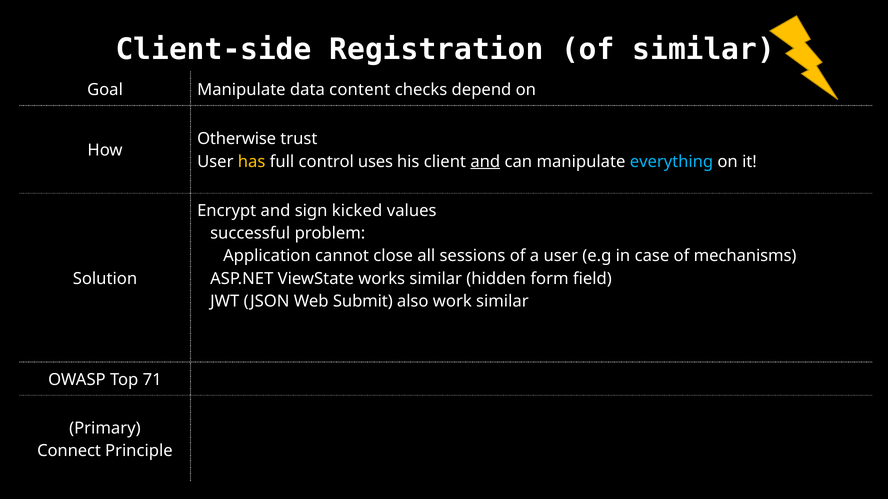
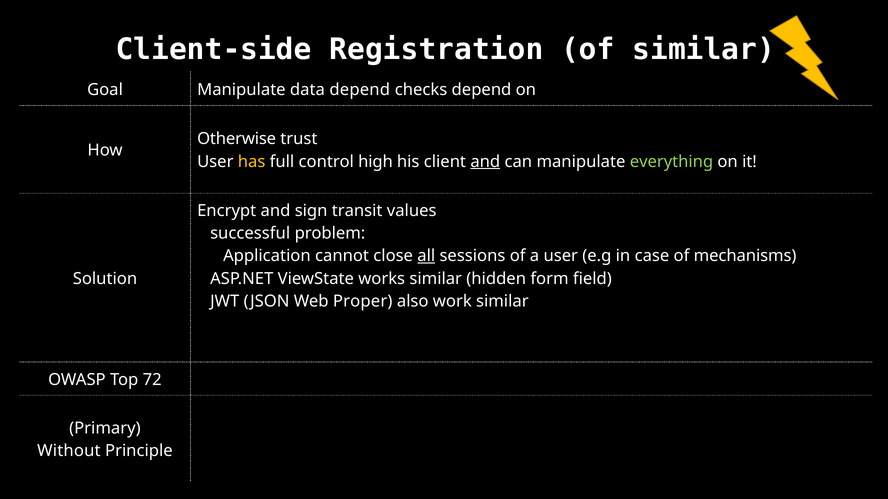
data content: content -> depend (360, 90)
uses: uses -> high (375, 162)
everything colour: light blue -> light green (671, 162)
kicked: kicked -> transit (357, 211)
all underline: none -> present (426, 256)
Submit: Submit -> Proper (363, 301)
71: 71 -> 72 (152, 380)
Connect: Connect -> Without (69, 451)
